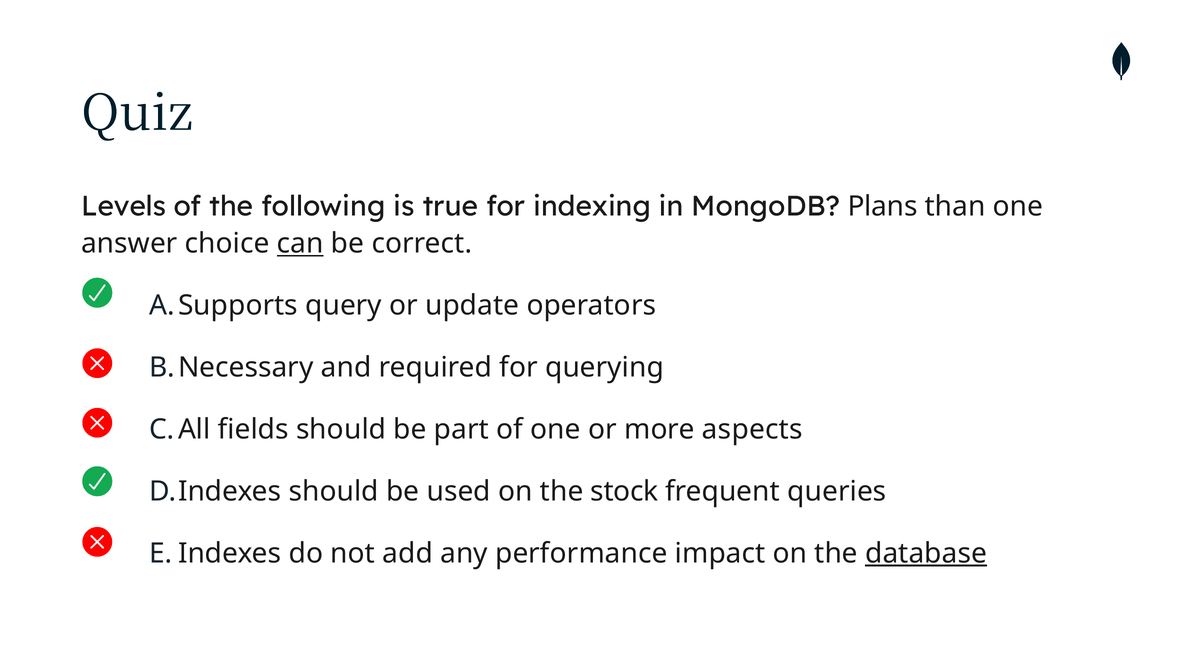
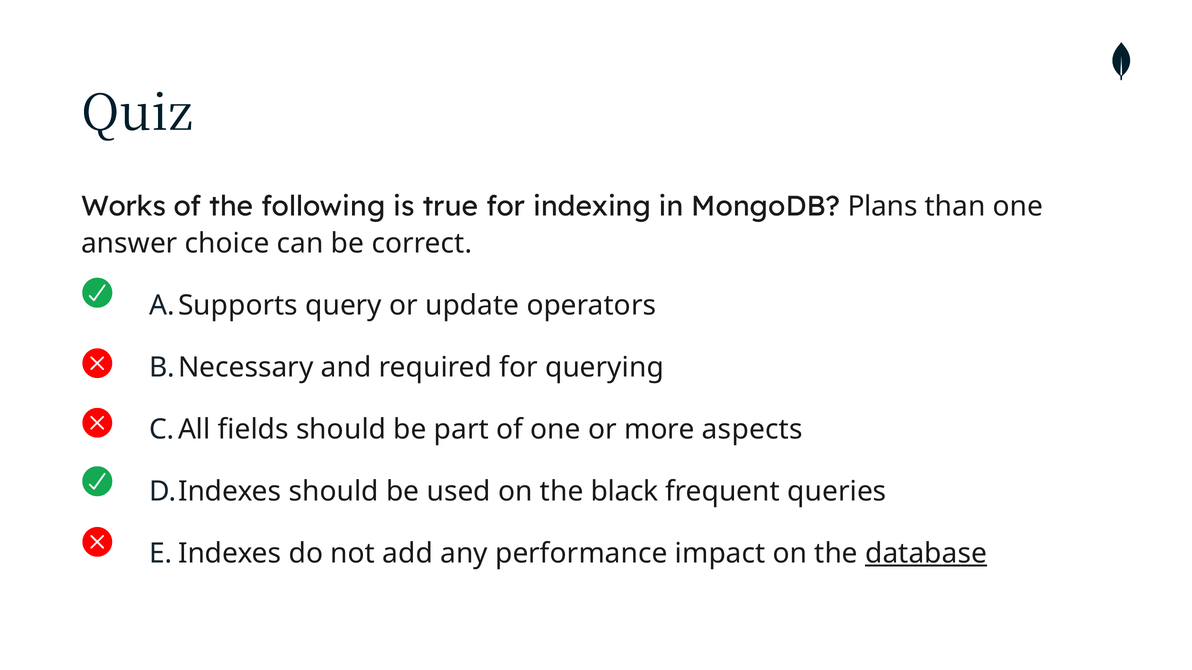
Levels: Levels -> Works (124, 207)
can underline: present -> none (300, 244)
stock: stock -> black (624, 492)
